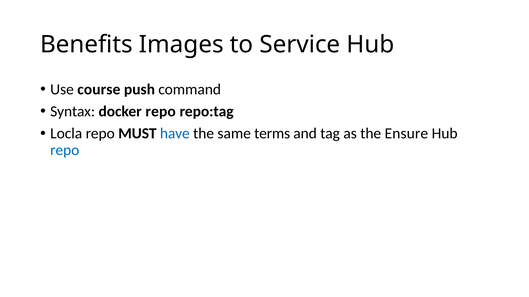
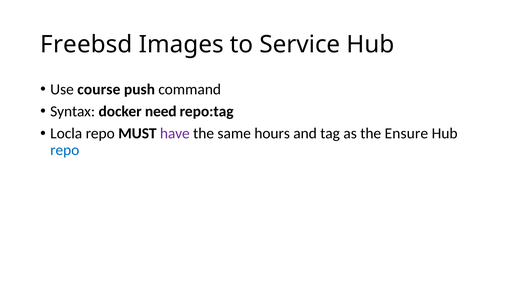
Benefits: Benefits -> Freebsd (86, 44)
docker repo: repo -> need (161, 112)
have colour: blue -> purple (175, 134)
terms: terms -> hours (272, 134)
